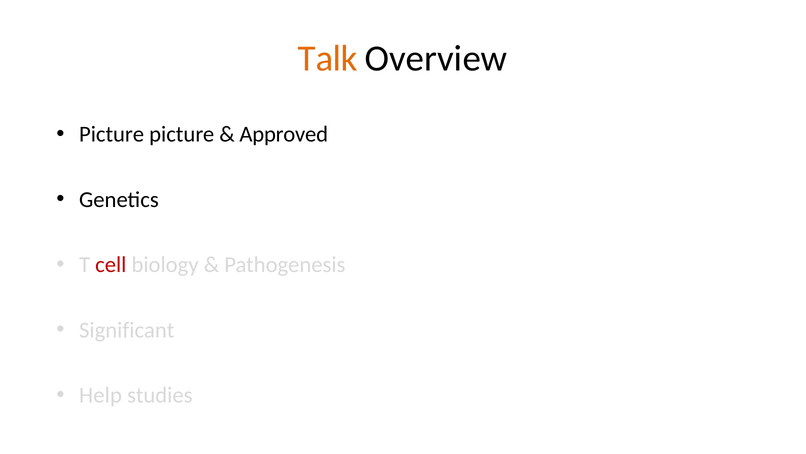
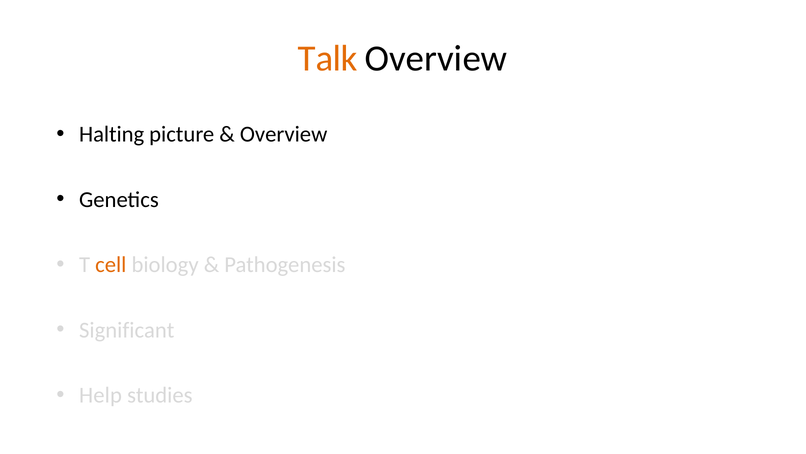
Picture: Picture -> Halting (112, 134)
Approved: Approved -> Overview (284, 134)
cell colour: red -> orange (111, 264)
